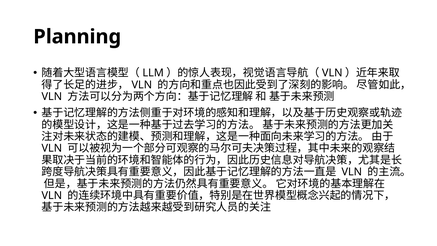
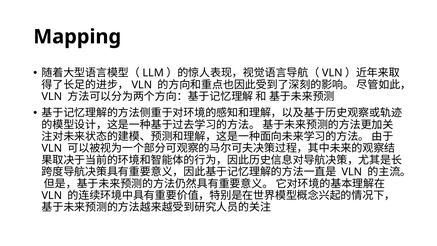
Planning: Planning -> Mapping (77, 37)
